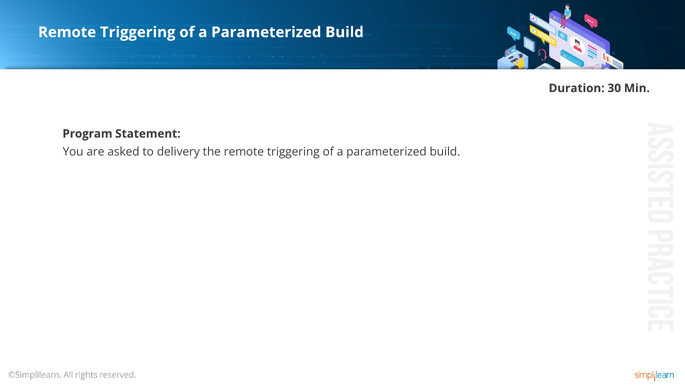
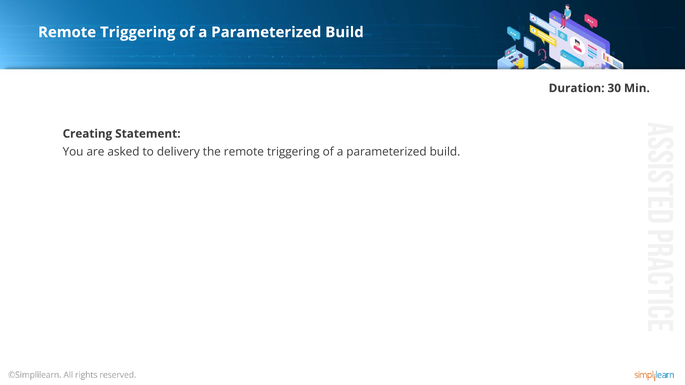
Program: Program -> Creating (87, 134)
